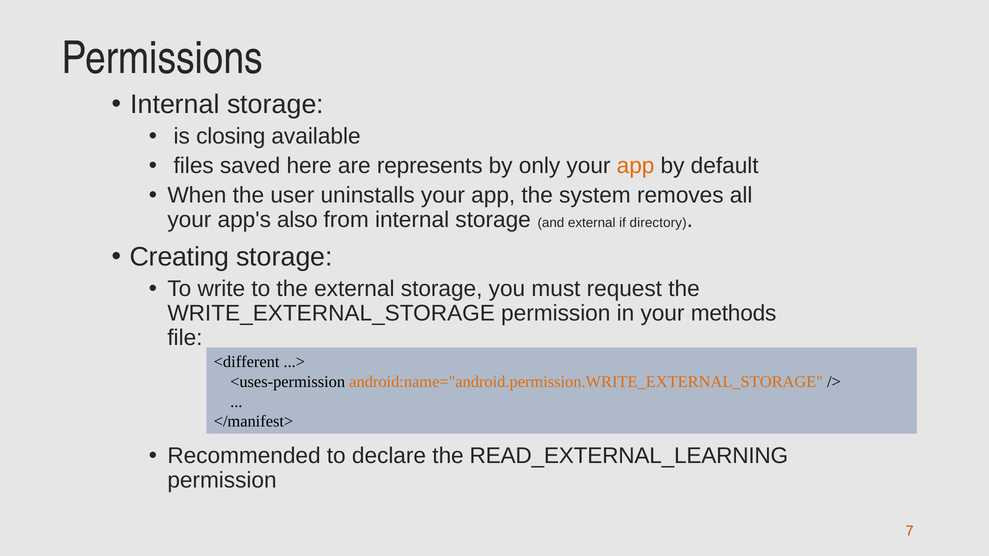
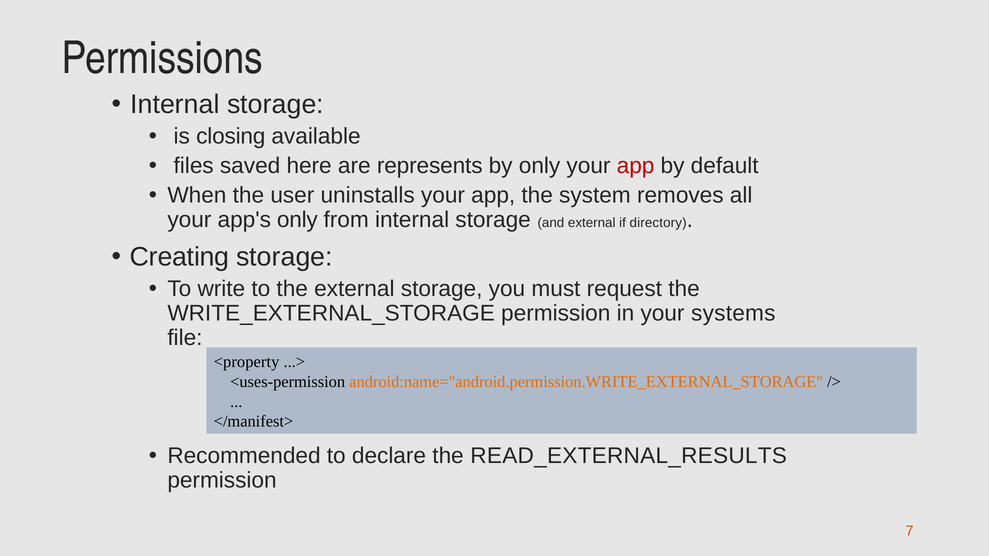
app colour: orange -> red (636, 166)
app's also: also -> only (297, 220)
methods: methods -> systems (733, 313)
<different: <different -> <property (247, 362)
READ_EXTERNAL_LEARNING: READ_EXTERNAL_LEARNING -> READ_EXTERNAL_RESULTS (629, 456)
